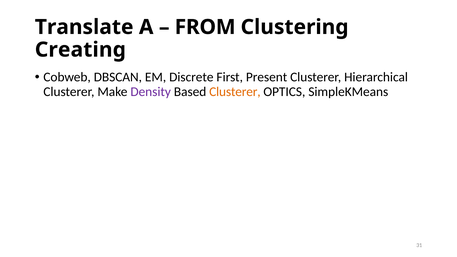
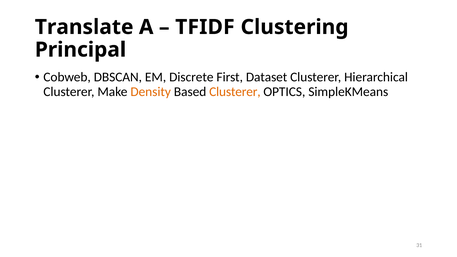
FROM: FROM -> TFIDF (205, 27)
Creating: Creating -> Principal (80, 50)
Present: Present -> Dataset (267, 77)
Density colour: purple -> orange (151, 92)
